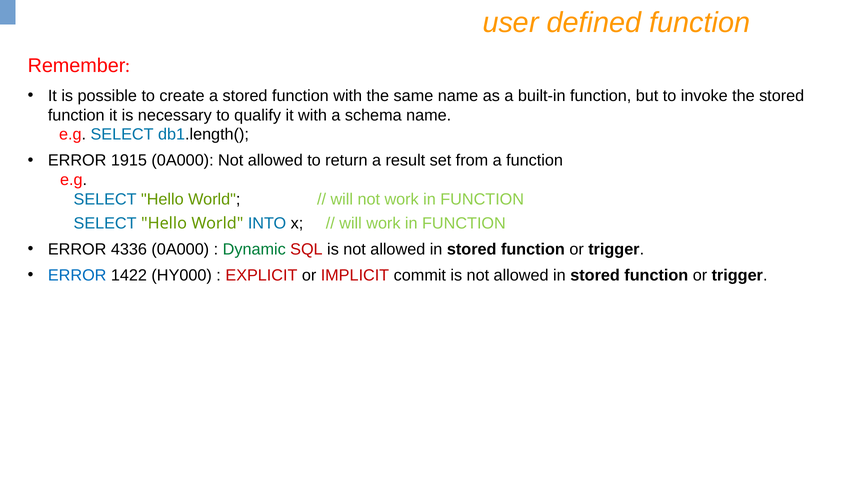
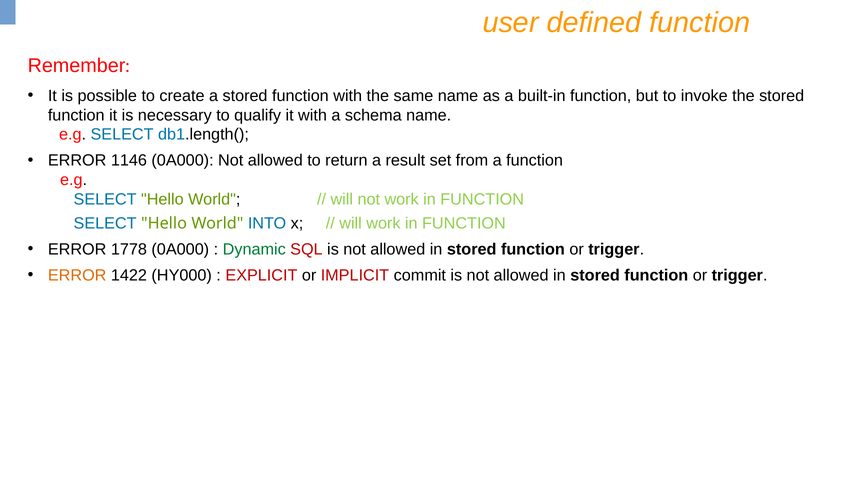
1915: 1915 -> 1146 (129, 160)
4336: 4336 -> 1778 (129, 249)
ERROR colour: blue -> orange (77, 275)
